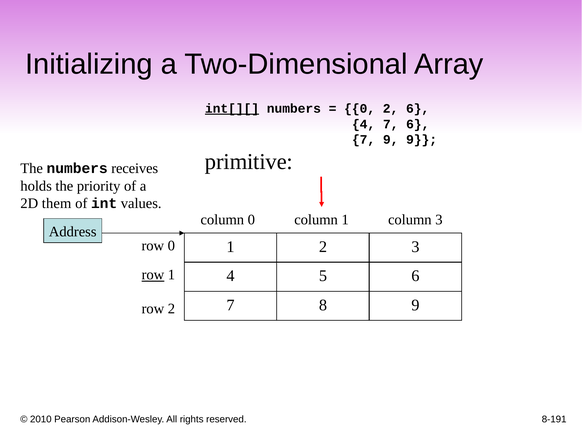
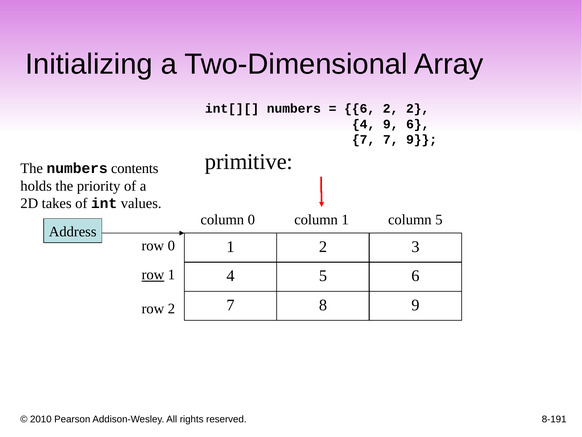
int[][ underline: present -> none (232, 109)
0: 0 -> 6 (360, 109)
2 6: 6 -> 2 (418, 109)
7: 7 -> 9 (391, 124)
7 9: 9 -> 7 (391, 140)
receives: receives -> contents (135, 168)
them: them -> takes (57, 203)
column 3: 3 -> 5 (439, 219)
